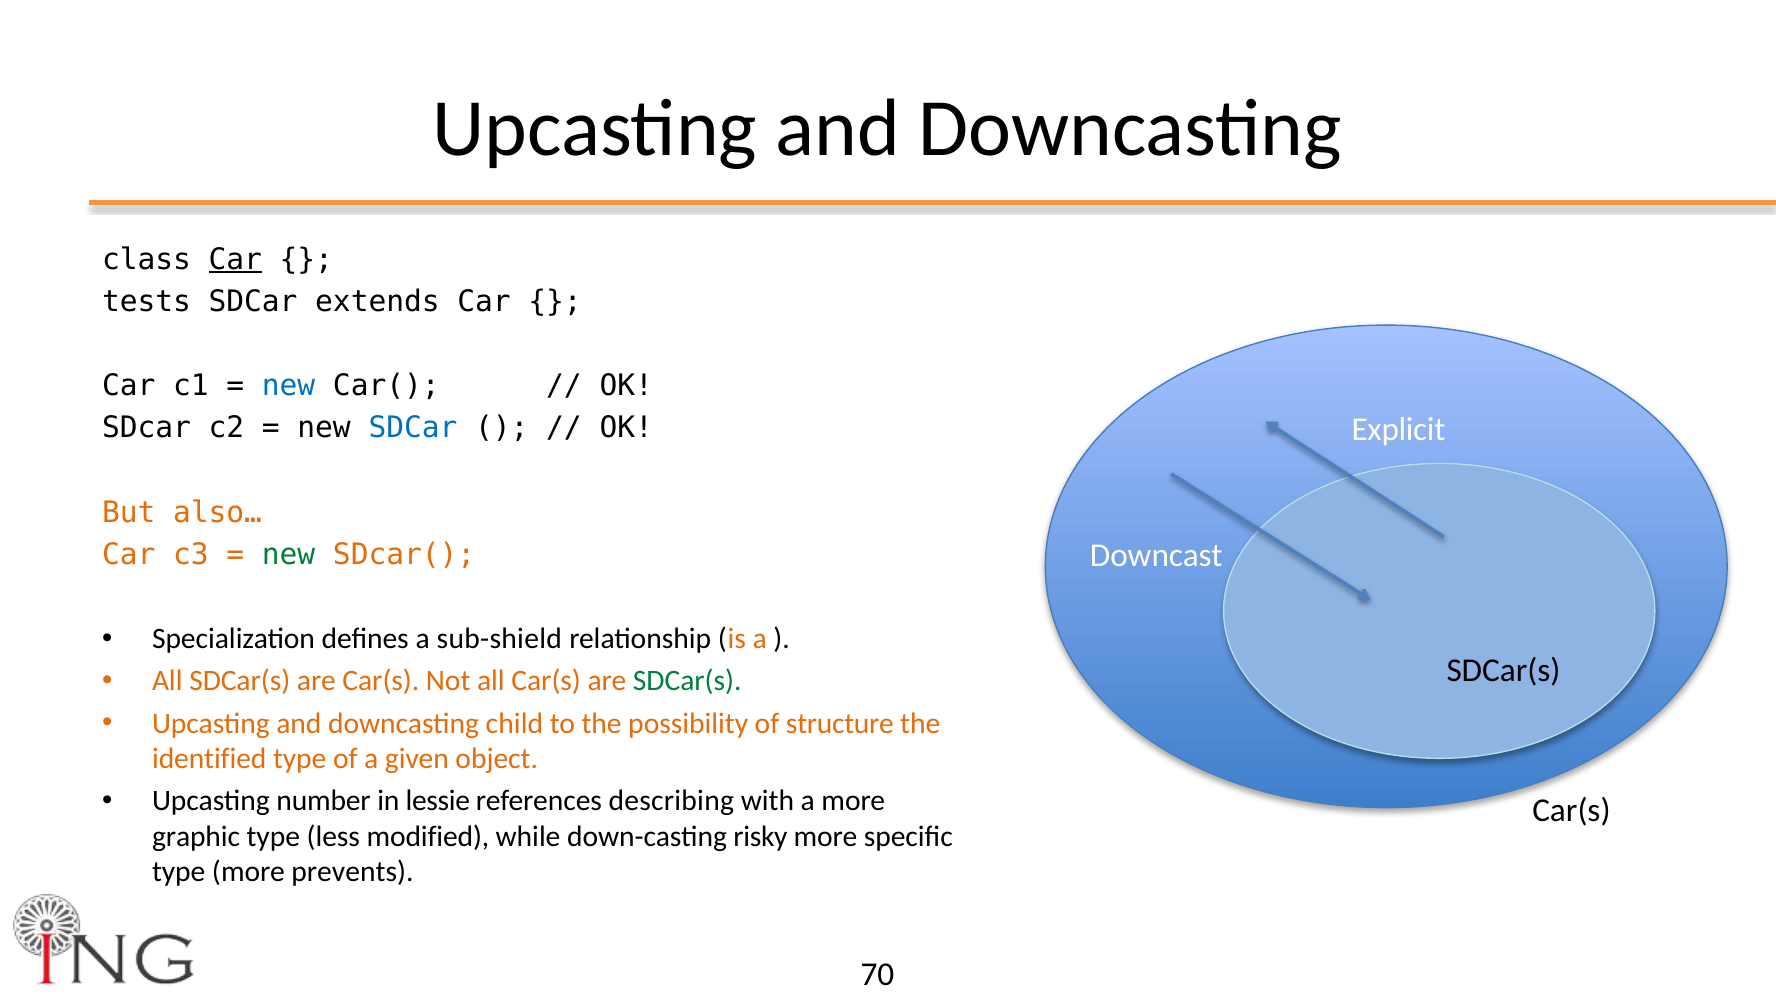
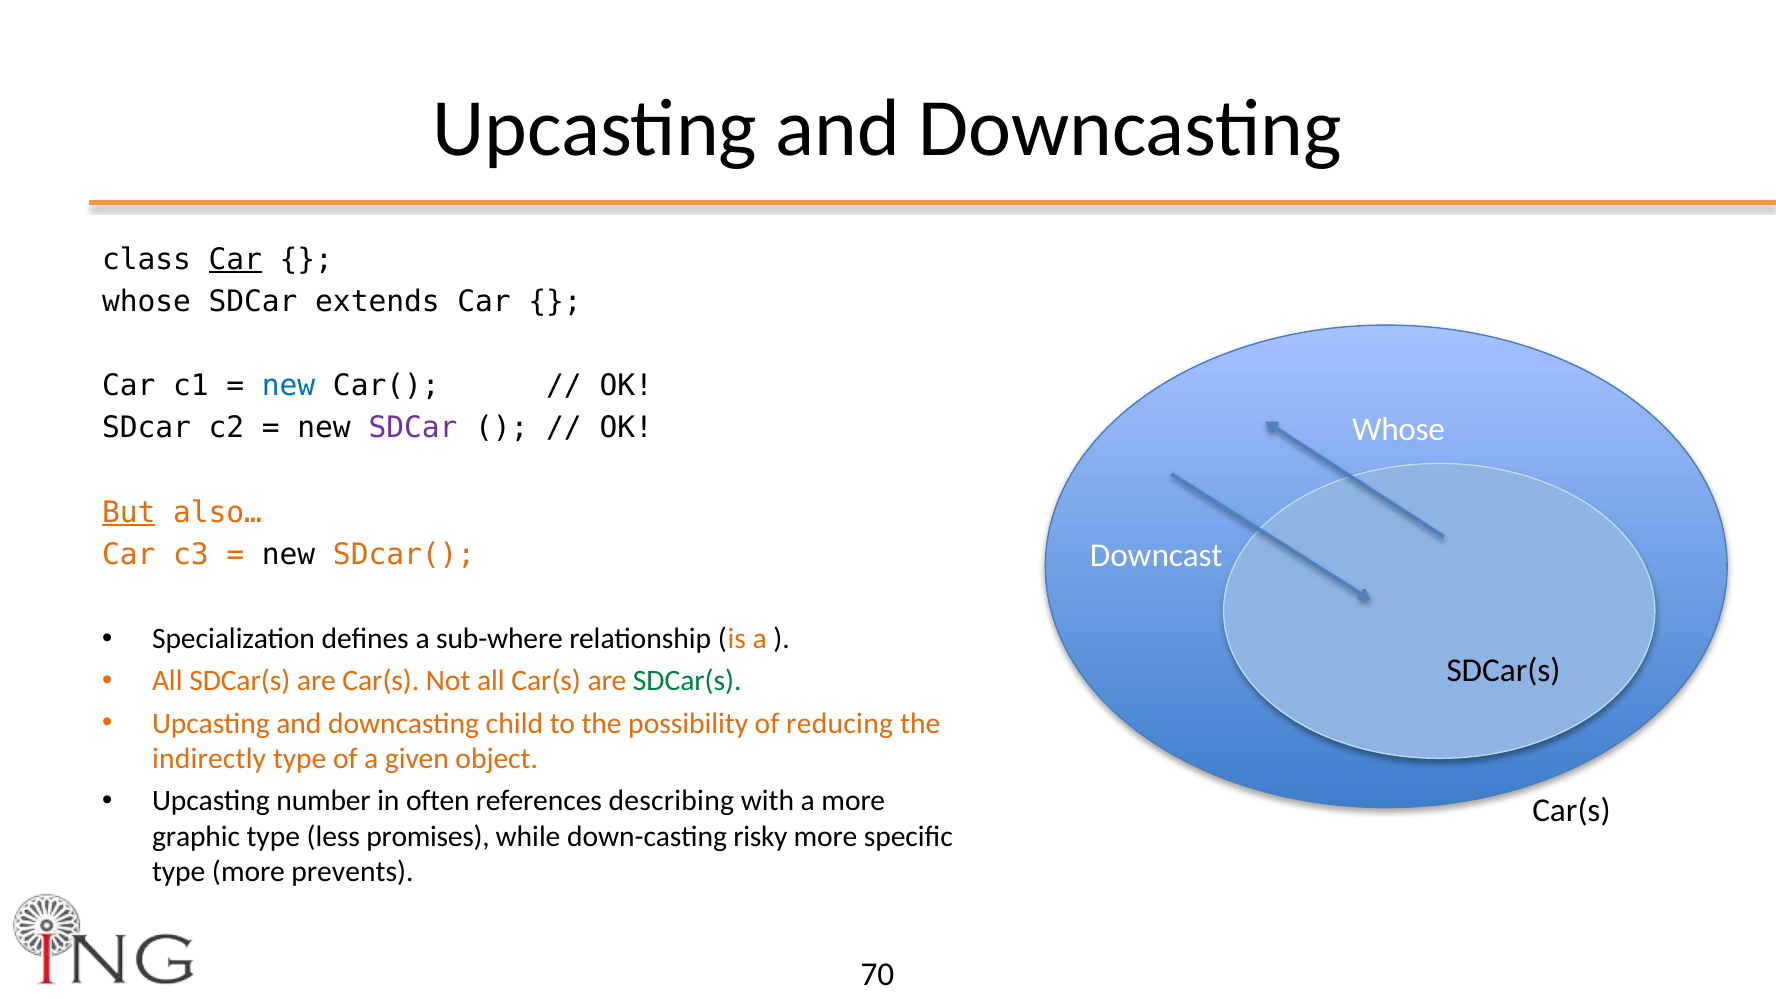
tests: tests -> whose (147, 302)
SDCar colour: blue -> purple (413, 428)
Explicit: Explicit -> Whose (1398, 429)
But underline: none -> present (129, 513)
new colour: green -> black (289, 555)
sub-shield: sub-shield -> sub-where (500, 639)
structure: structure -> reducing (840, 723)
identified: identified -> indirectly (209, 759)
lessie: lessie -> often (438, 801)
modified: modified -> promises (428, 837)
